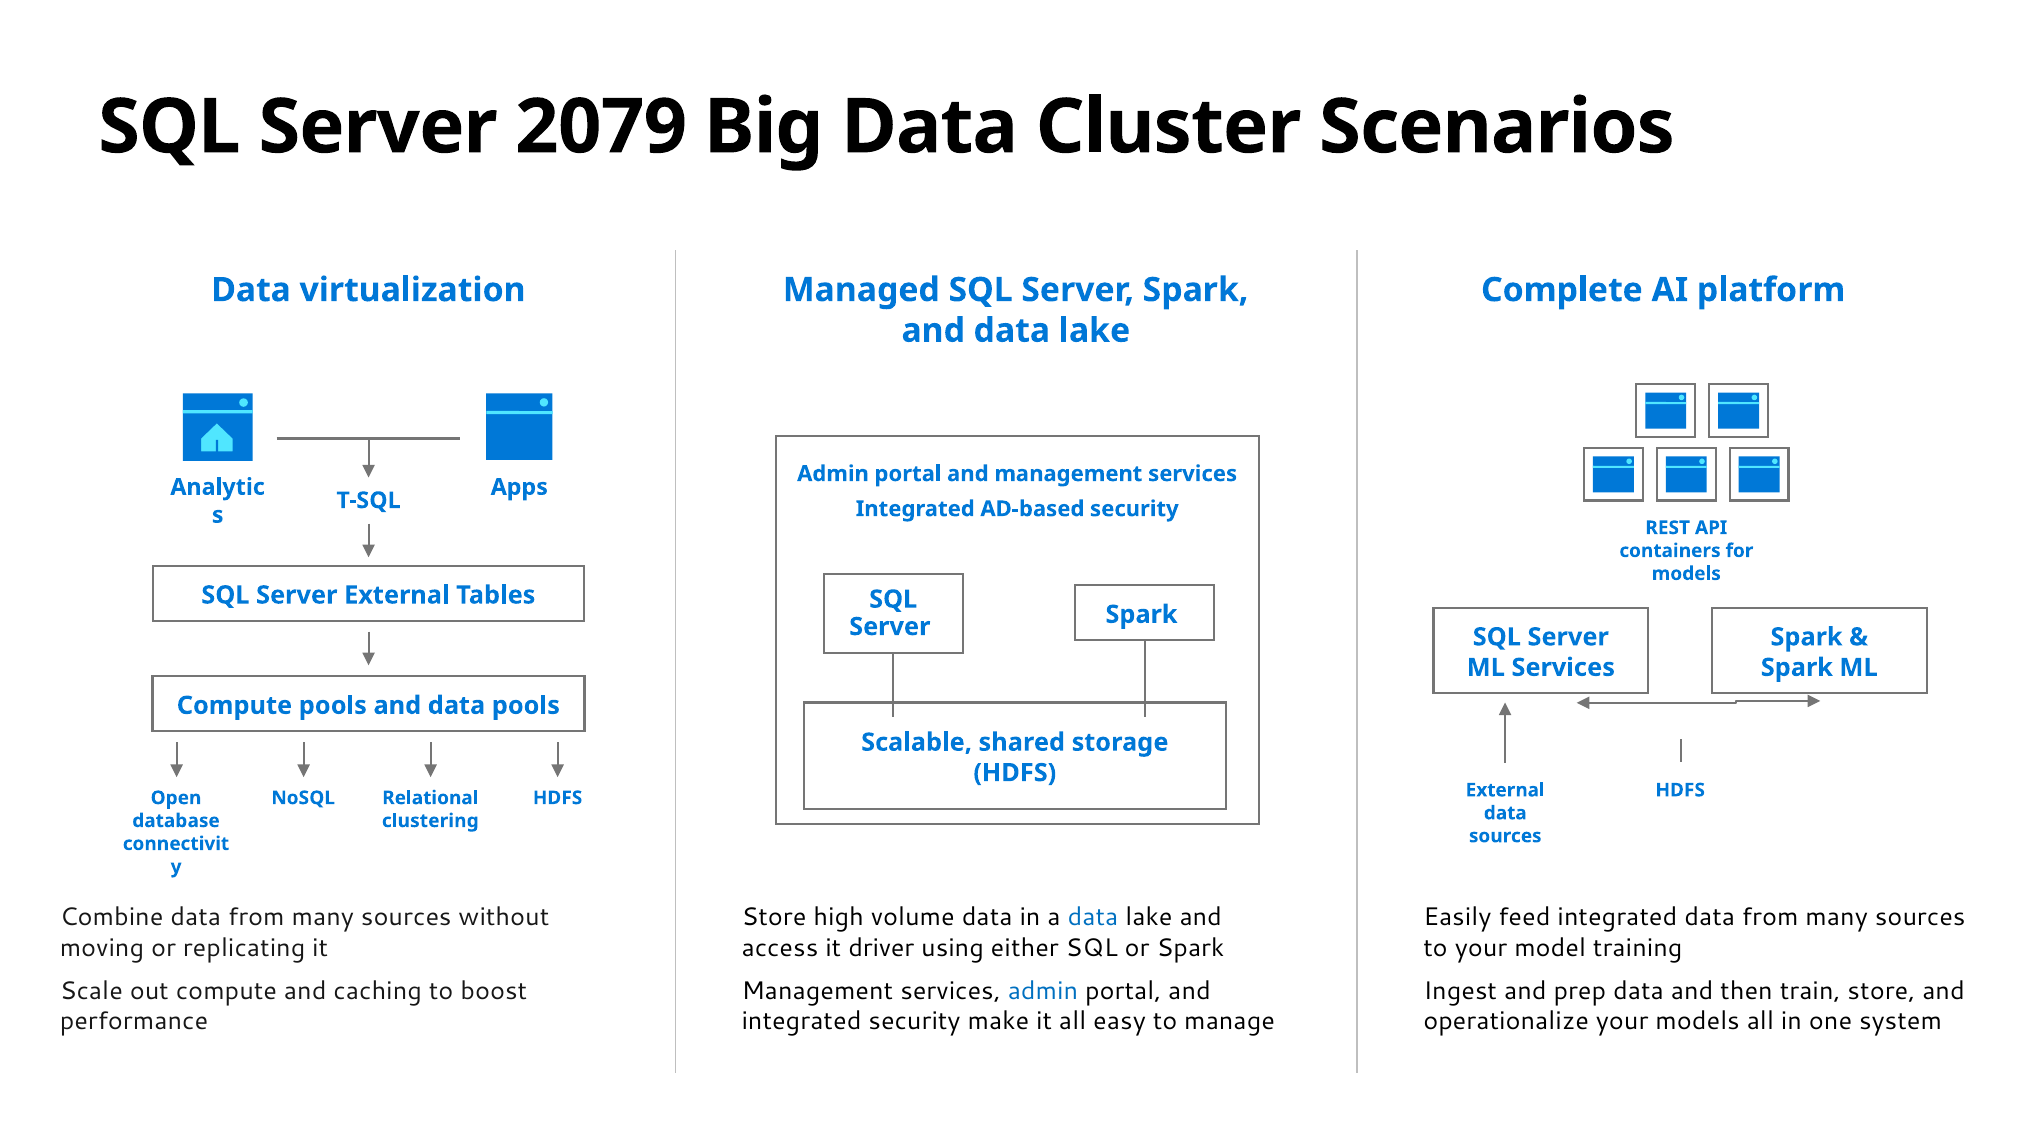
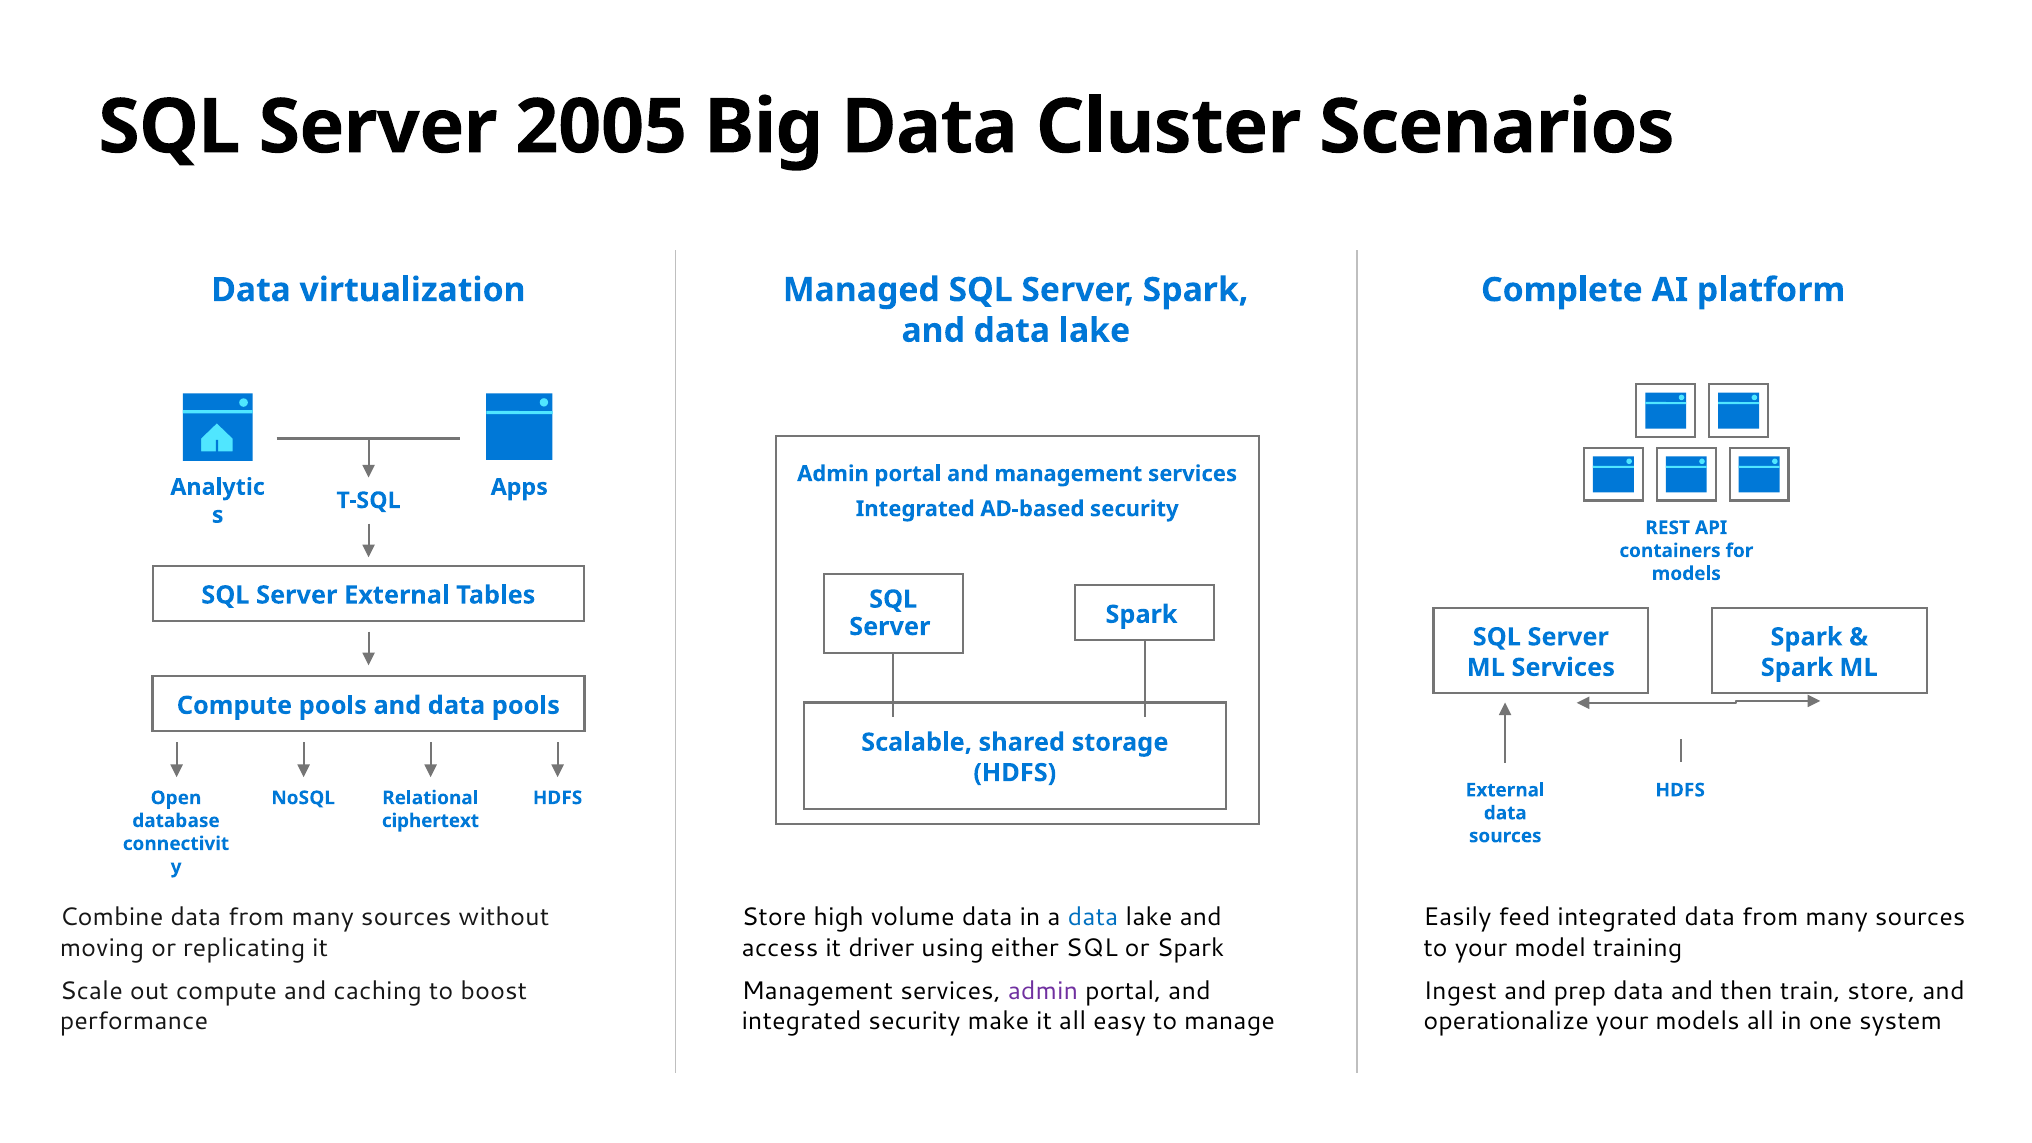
2079: 2079 -> 2005 (601, 127)
clustering: clustering -> ciphertext (430, 821)
admin colour: blue -> purple (1043, 991)
